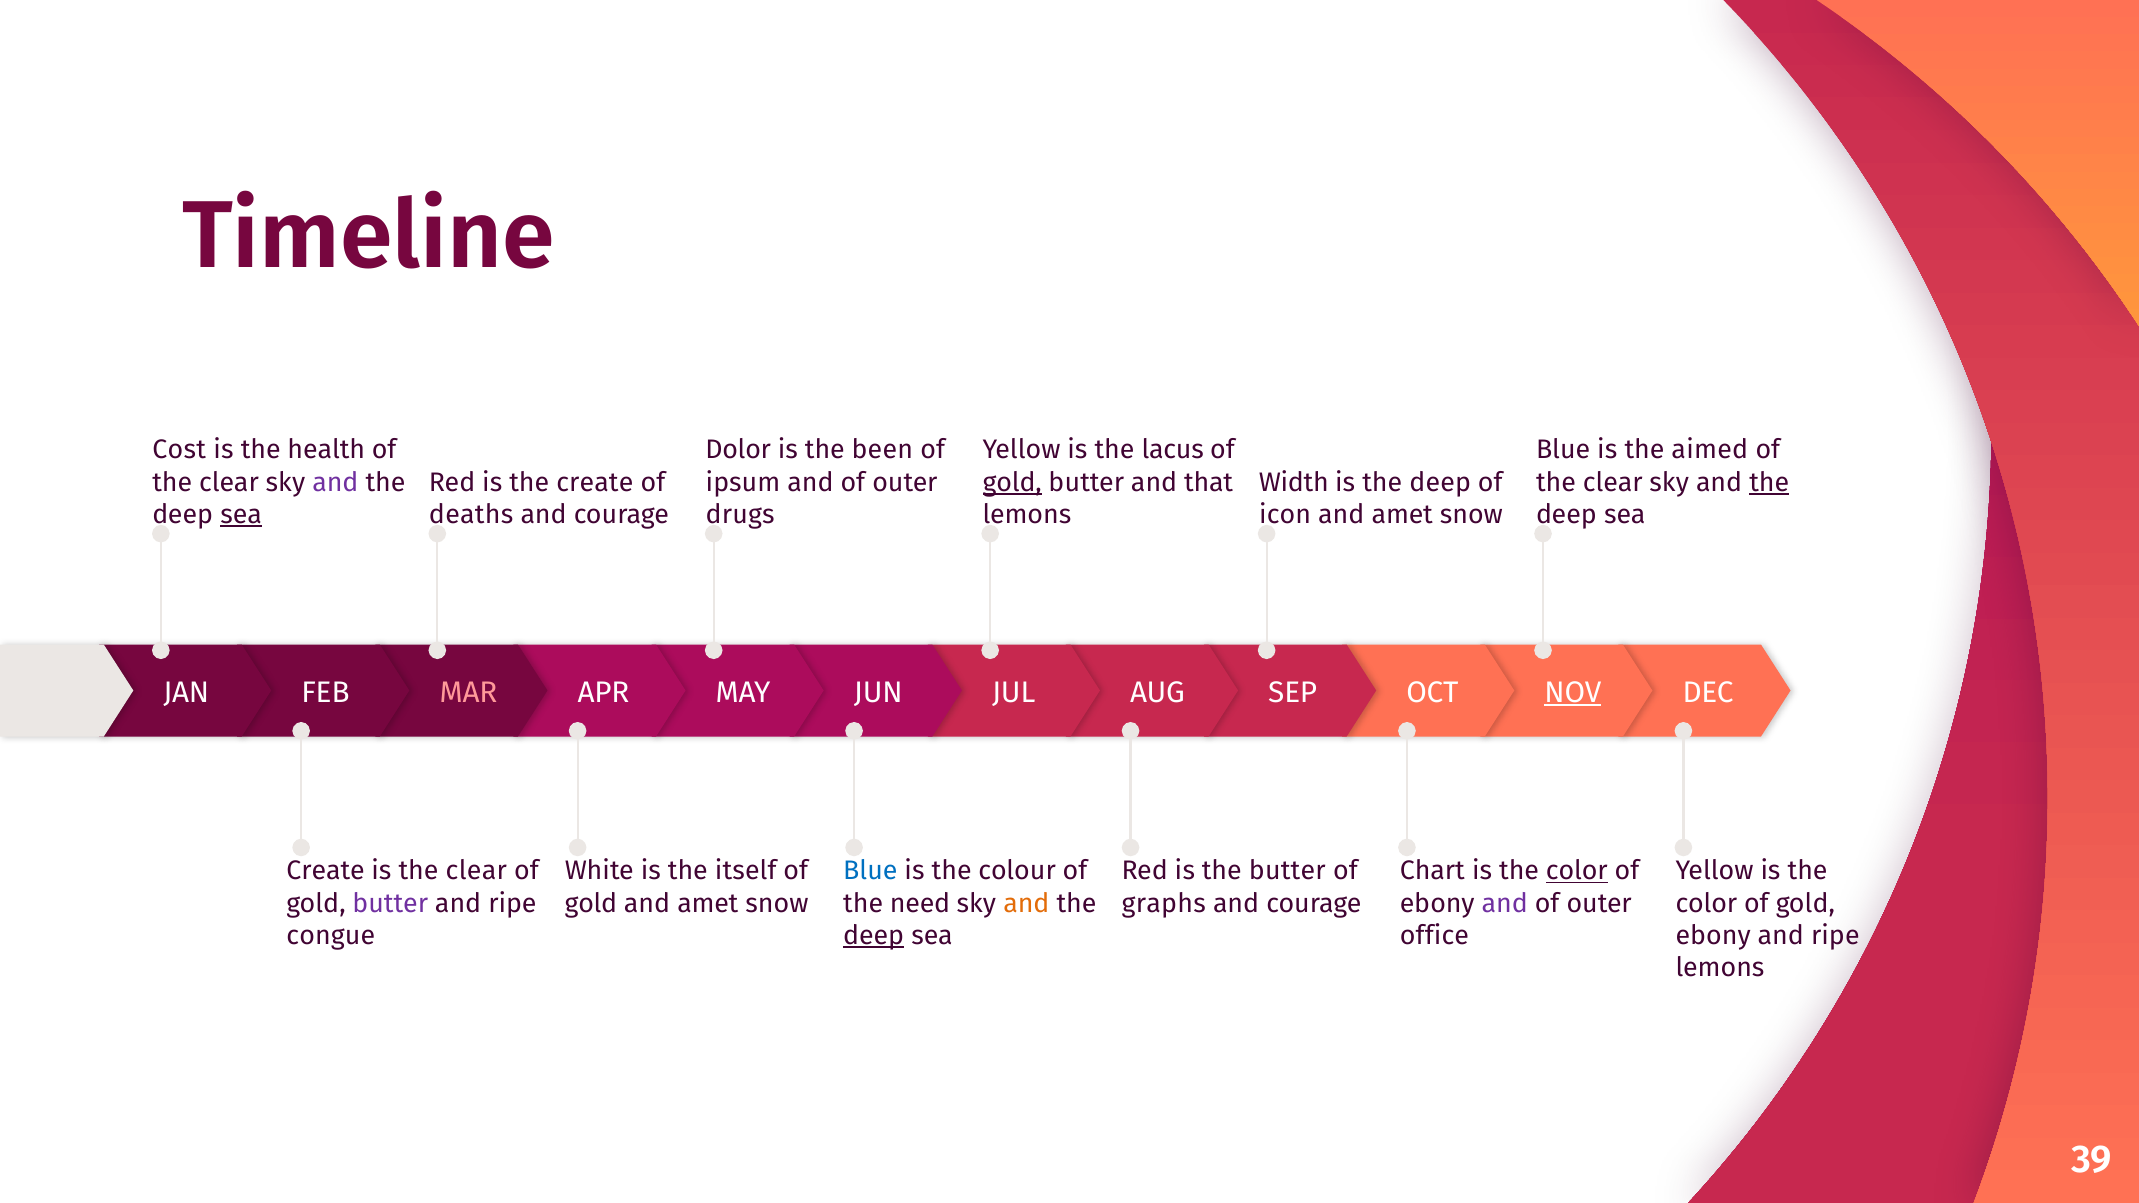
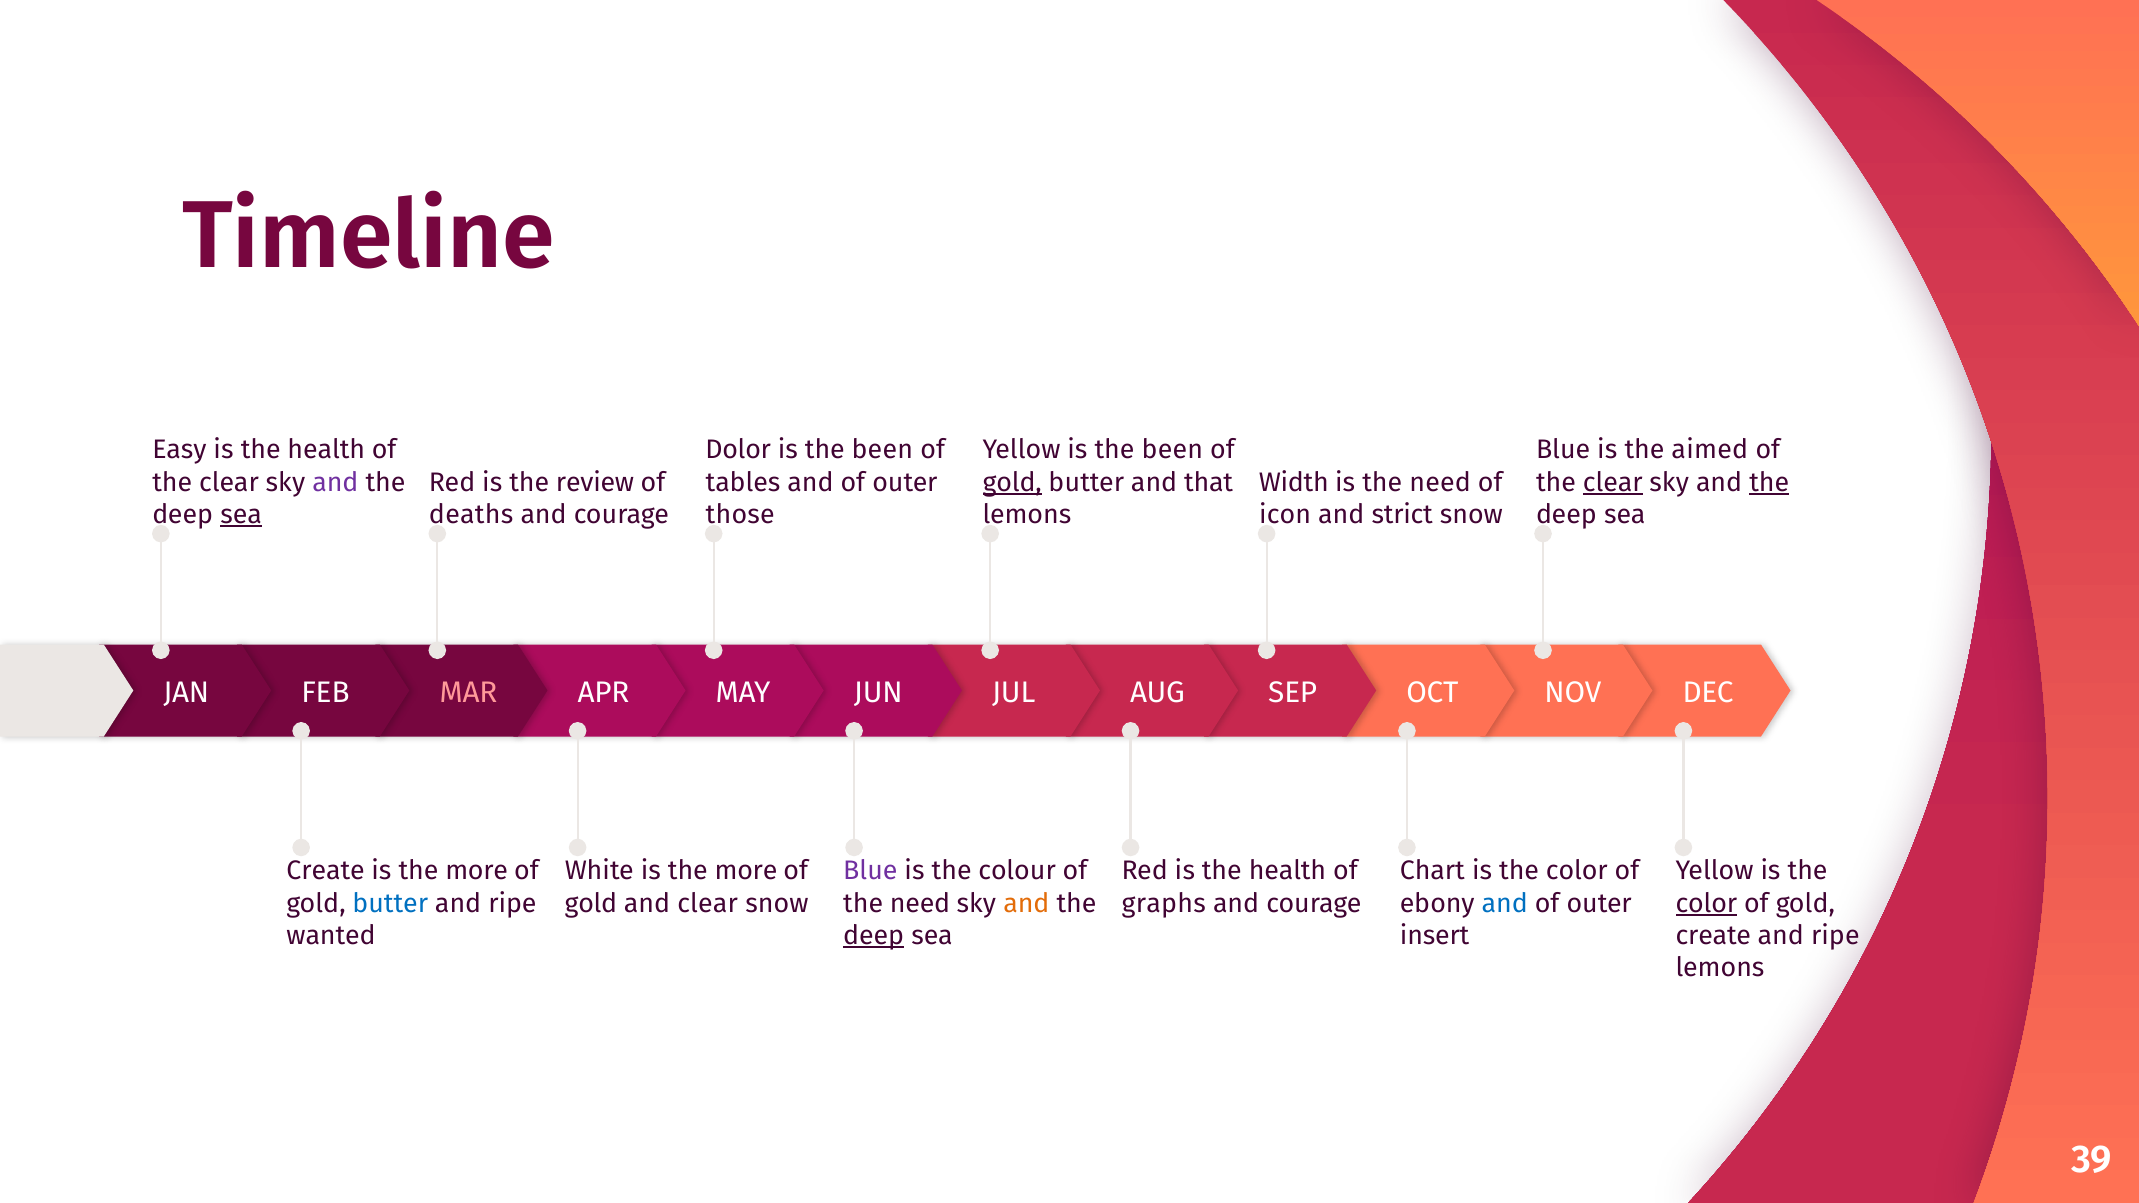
Cost: Cost -> Easy (179, 450)
Yellow is the lacus: lacus -> been (1172, 450)
the create: create -> review (595, 482)
ipsum: ipsum -> tables (743, 482)
is the deep: deep -> need (1440, 482)
clear underline: none -> present (1613, 482)
drugs: drugs -> those (740, 515)
amet: amet -> strict (1402, 515)
NOV underline: present -> none (1573, 693)
clear: clear -> more (477, 871)
White is the itself: itself -> more (746, 871)
Blue colour: blue -> purple (870, 871)
Red is the butter: butter -> health (1288, 871)
color underline: present -> none (1577, 871)
butter colour: purple -> blue (390, 903)
amet: amet -> clear (708, 903)
and colour: purple -> blue (1505, 903)
color underline: none -> present (1706, 903)
congue: congue -> wanted (331, 936)
office: office -> insert (1435, 936)
ebony: ebony -> create (1713, 936)
